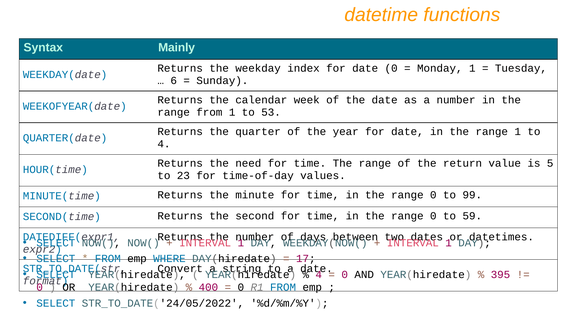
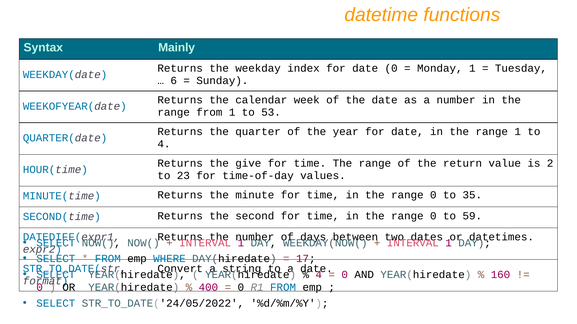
need: need -> give (248, 164)
5: 5 -> 2 (550, 164)
99: 99 -> 35 (472, 195)
395: 395 -> 160 (500, 275)
